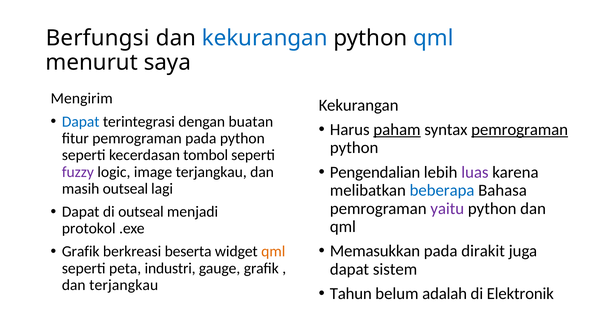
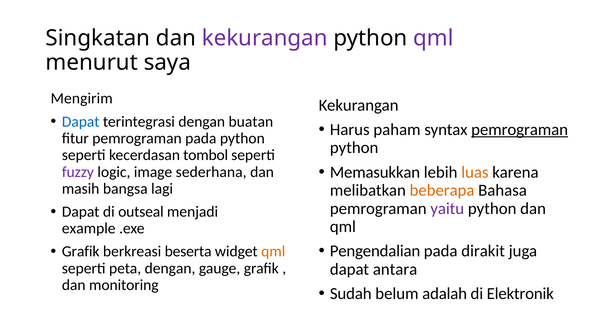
Berfungsi: Berfungsi -> Singkatan (98, 38)
kekurangan colour: blue -> purple (265, 38)
qml colour: blue -> purple (433, 38)
paham underline: present -> none (397, 130)
Pengendalian: Pengendalian -> Memasukkan (375, 172)
luas colour: purple -> orange (475, 172)
image terjangkau: terjangkau -> sederhana (211, 172)
masih outseal: outseal -> bangsa (125, 189)
beberapa colour: blue -> orange (442, 190)
protokol: protokol -> example (89, 228)
Memasukkan: Memasukkan -> Pengendalian (375, 251)
peta industri: industri -> dengan (170, 268)
sistem: sistem -> antara (395, 269)
dan terjangkau: terjangkau -> monitoring (124, 285)
Tahun: Tahun -> Sudah (351, 293)
